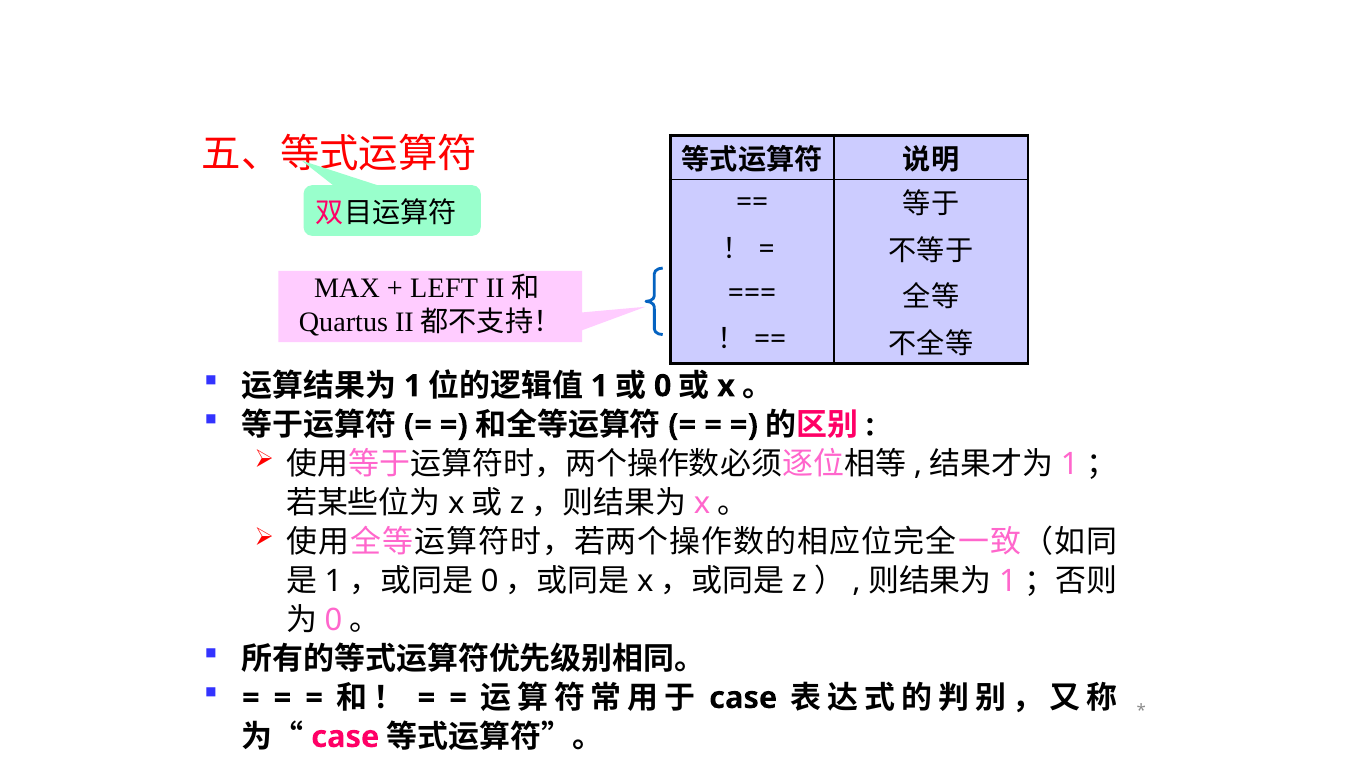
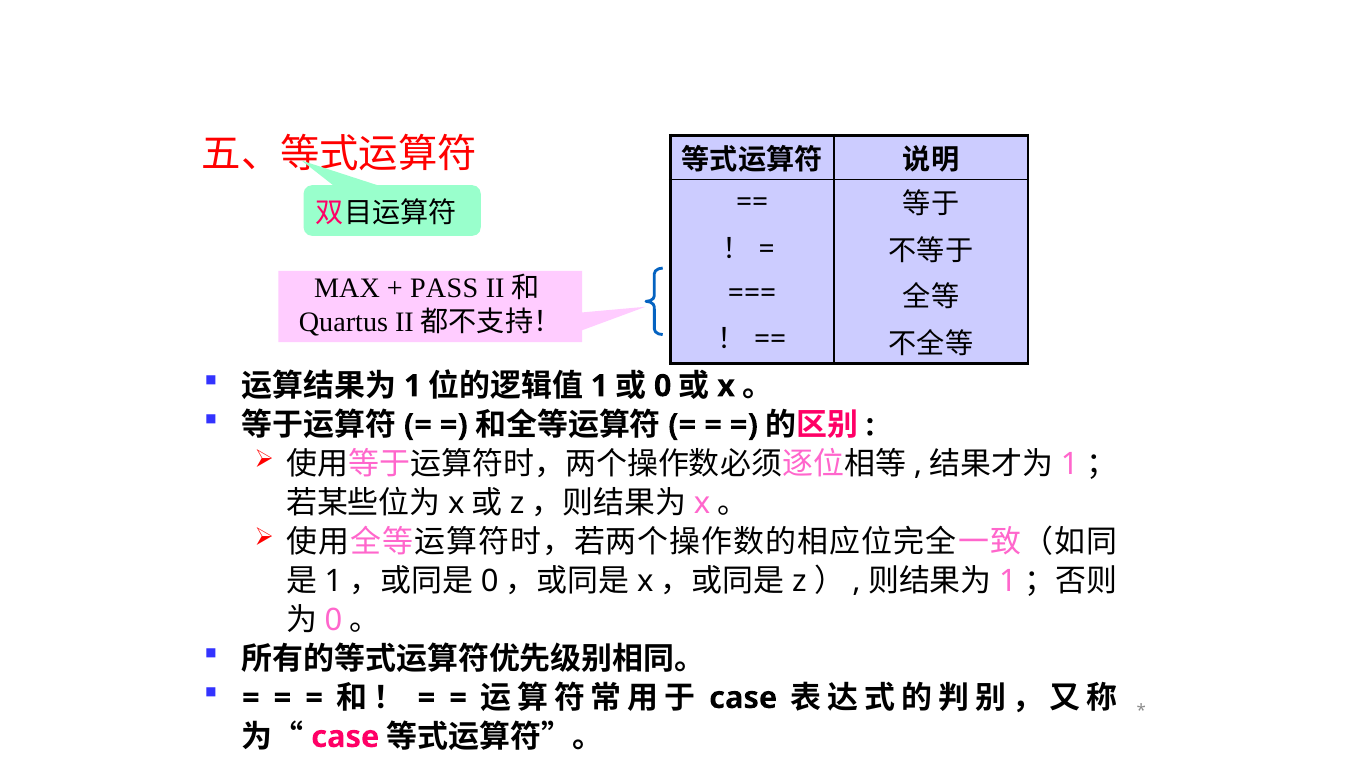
LEFT: LEFT -> PASS (444, 288)
